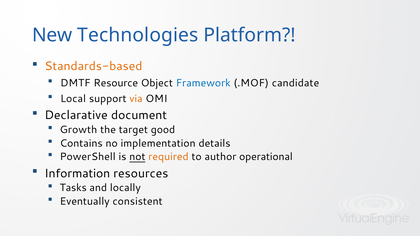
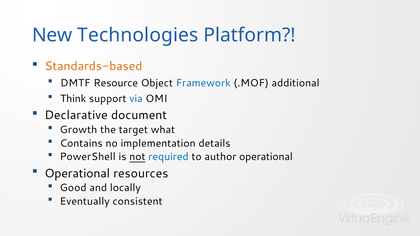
candidate: candidate -> additional (296, 83)
Local: Local -> Think (73, 99)
via colour: orange -> blue (136, 99)
good: good -> what (163, 130)
required colour: orange -> blue (168, 157)
Information: Information -> Operational (77, 174)
Tasks: Tasks -> Good (73, 188)
